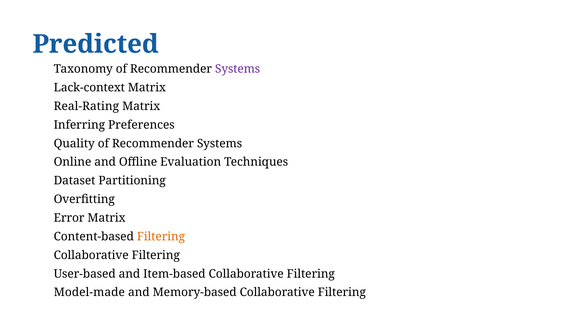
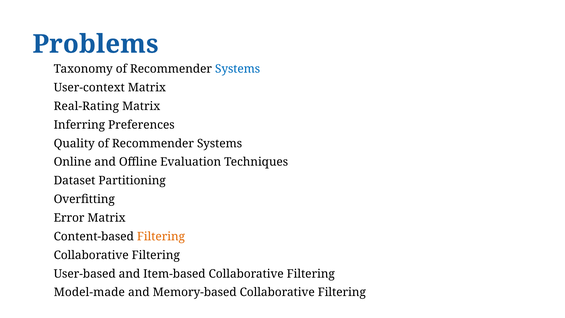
Predicted: Predicted -> Problems (95, 44)
Systems colour: purple -> blue (238, 69)
Lack-context: Lack-context -> User-context (89, 88)
